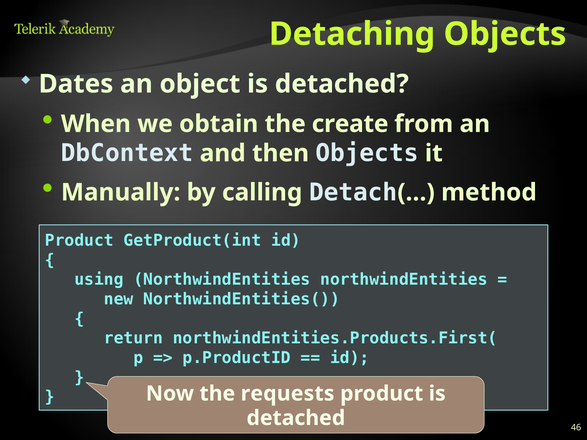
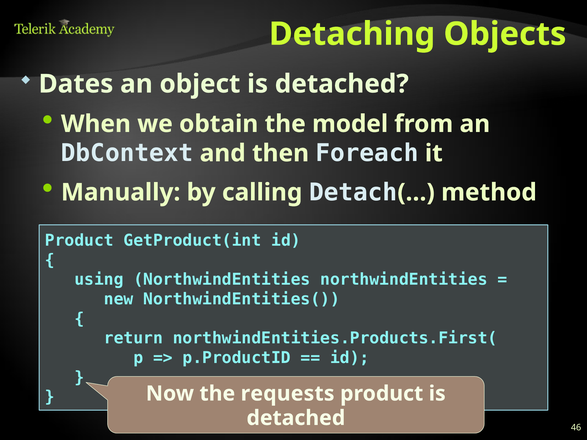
create: create -> model (350, 124)
then Objects: Objects -> Foreach (367, 153)
